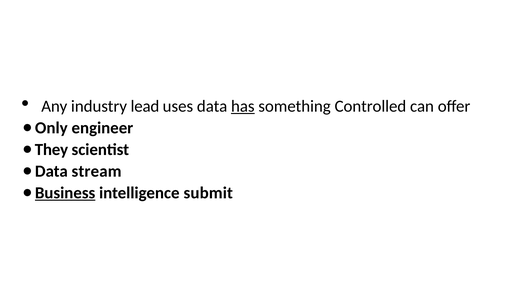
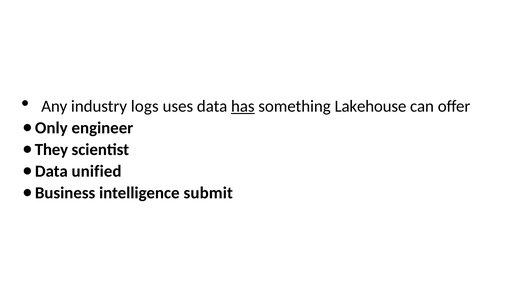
lead: lead -> logs (145, 106)
Controlled: Controlled -> Lakehouse (370, 106)
stream: stream -> unified (97, 171)
Business underline: present -> none (65, 193)
